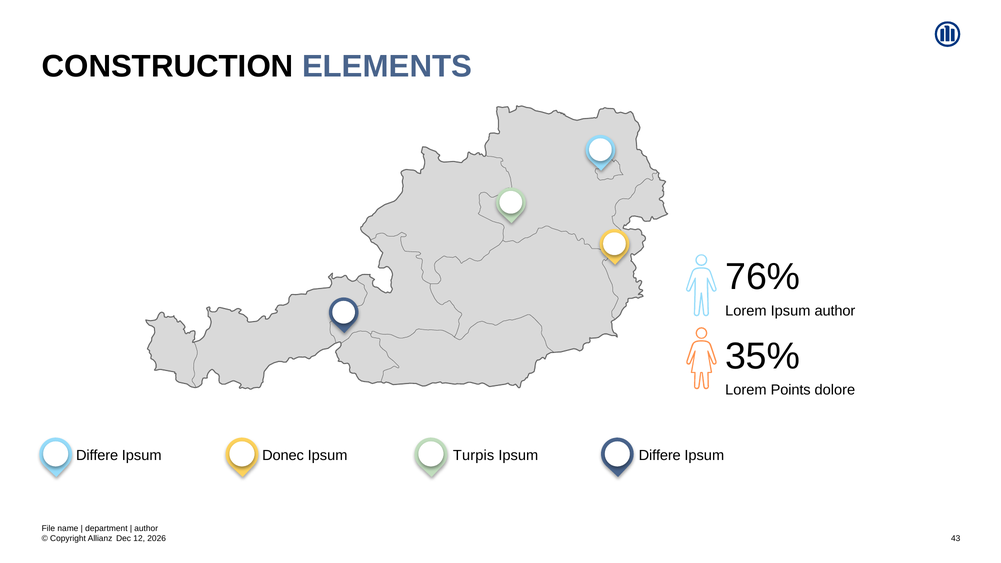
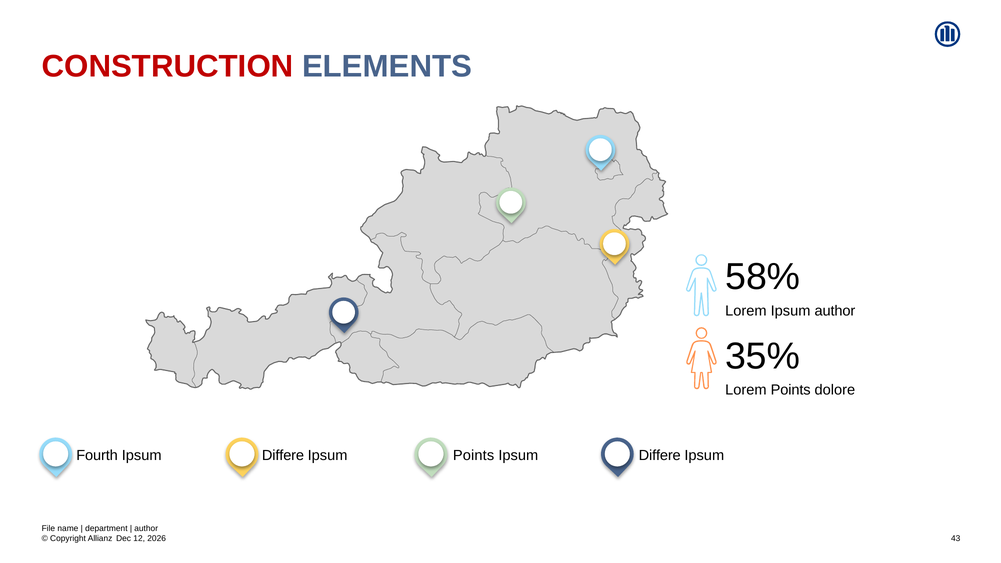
CONSTRUCTION colour: black -> red (168, 66)
76%: 76% -> 58% (763, 277)
Differe: Differe -> Fourth (97, 455)
Donec: Donec -> Differe (283, 455)
Ipsum Turpis: Turpis -> Points (474, 455)
